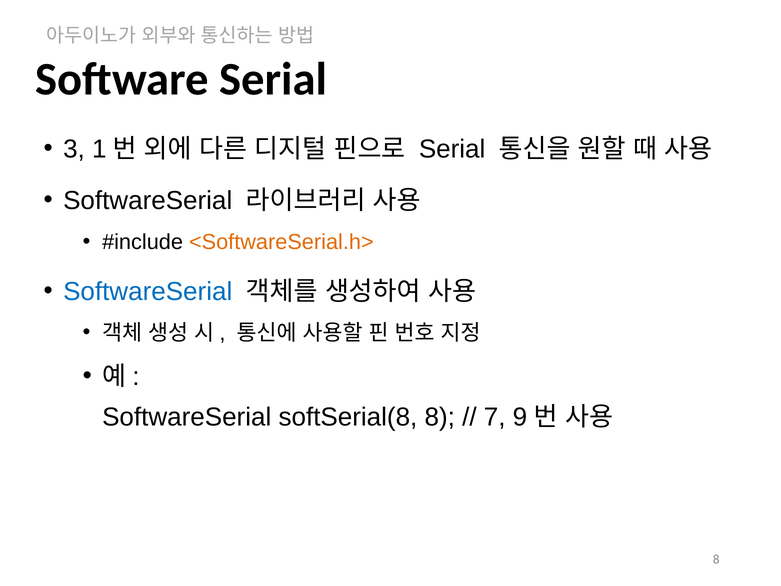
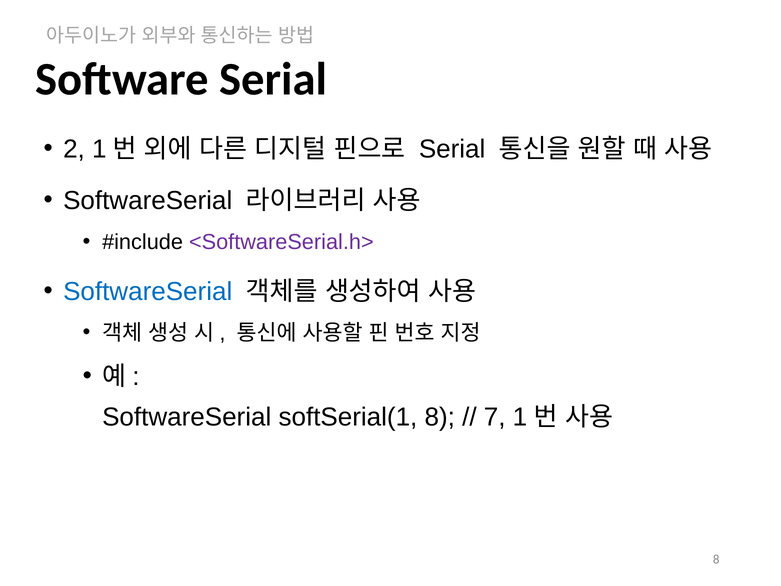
3: 3 -> 2 (74, 149)
<SoftwareSerial.h> colour: orange -> purple (281, 242)
softSerial(8: softSerial(8 -> softSerial(1 (348, 417)
9: 9 -> 1 (520, 417)
